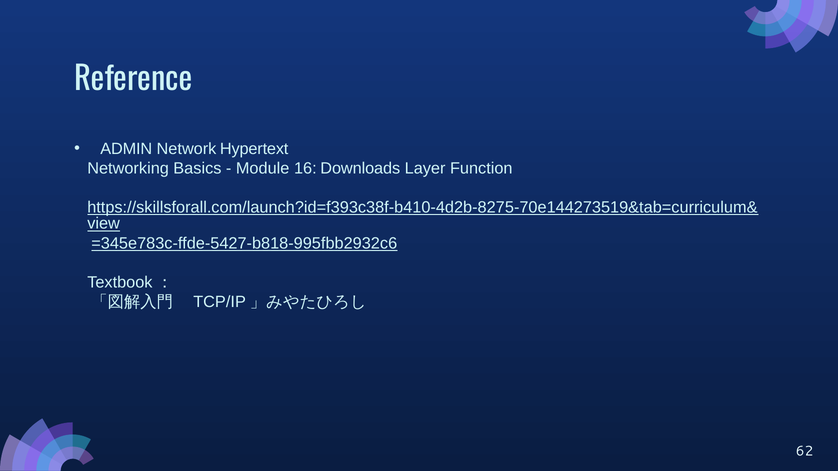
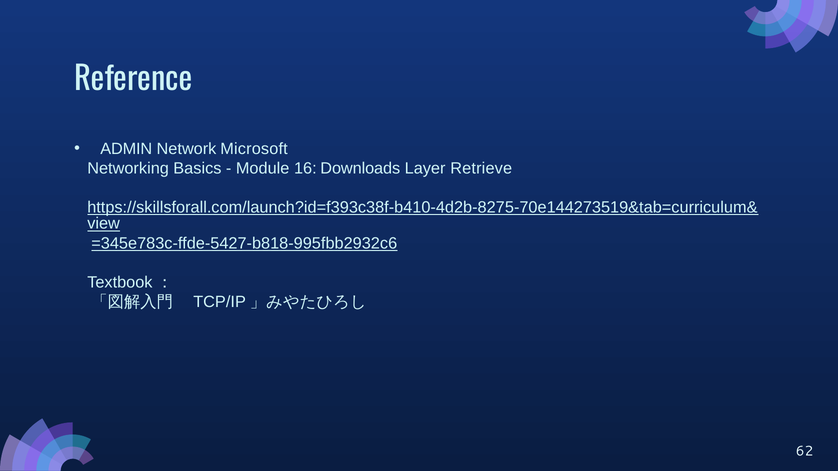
Hypertext: Hypertext -> Microsoft (254, 149)
Function: Function -> Retrieve (481, 168)
